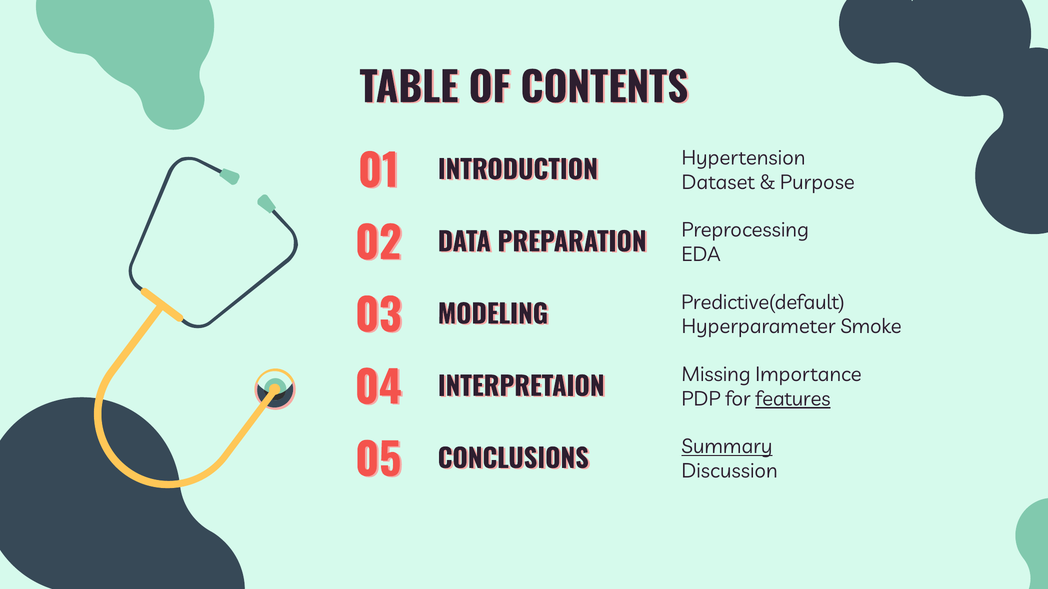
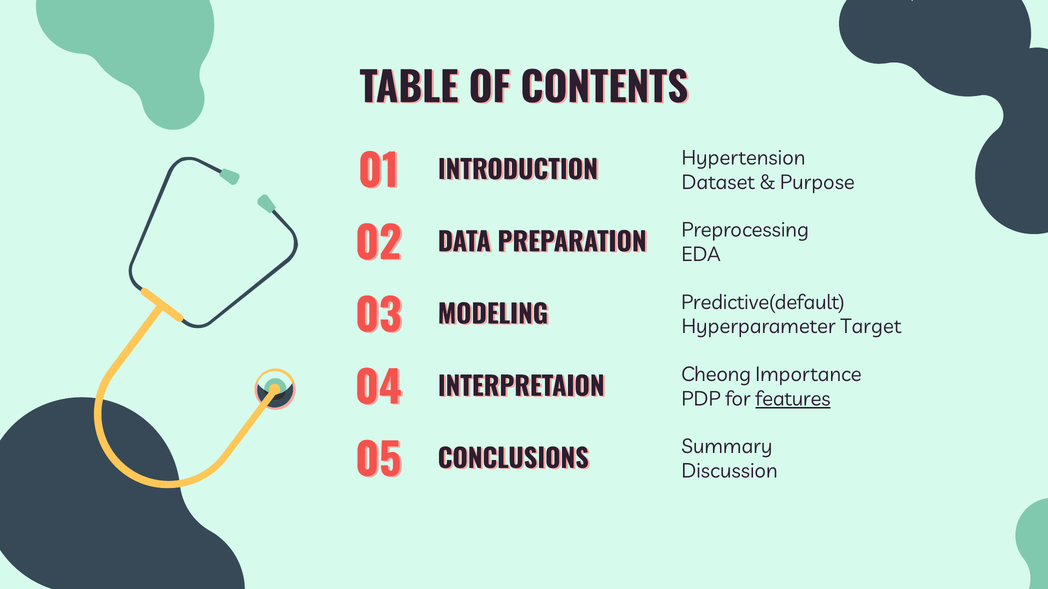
Smoke: Smoke -> Target (871, 327)
Missing: Missing -> Cheong (716, 375)
Summary underline: present -> none (727, 447)
